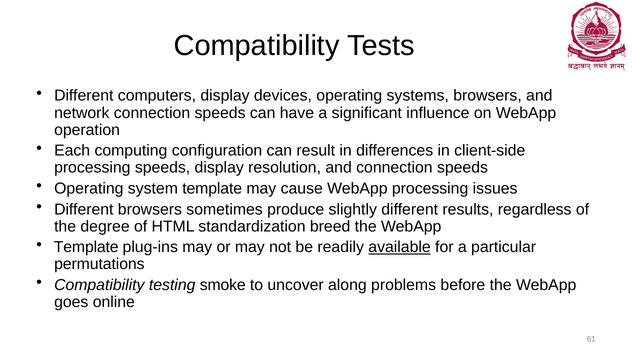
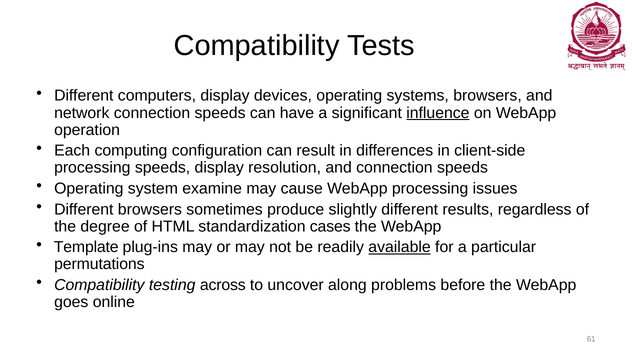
influence underline: none -> present (438, 113)
system template: template -> examine (212, 189)
breed: breed -> cases (330, 227)
smoke: smoke -> across (223, 285)
